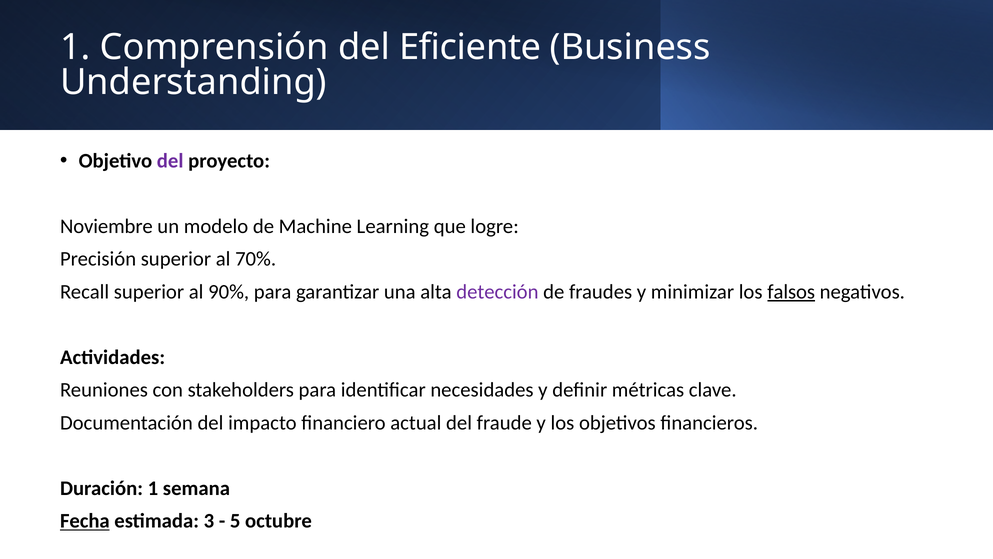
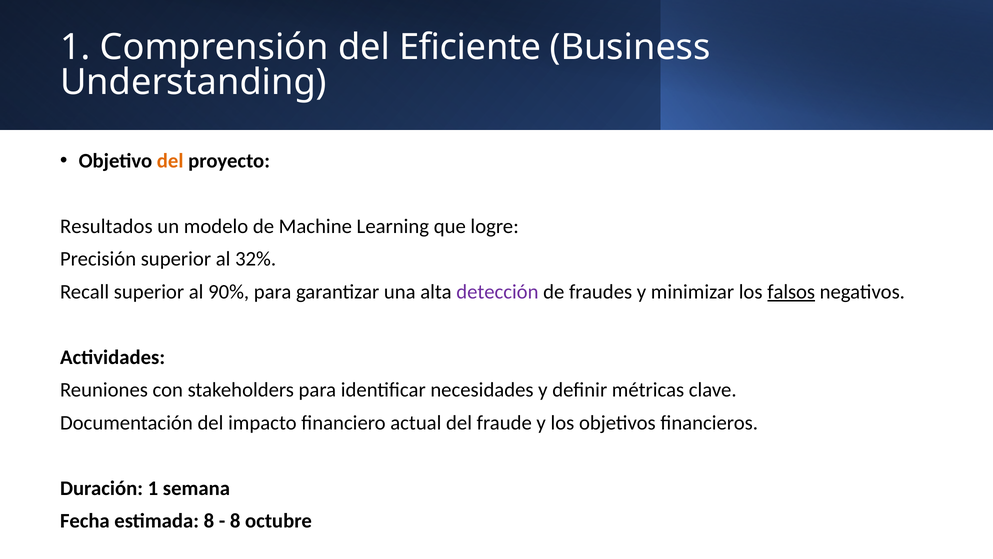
del colour: purple -> orange (170, 161)
Noviembre: Noviembre -> Resultados (106, 226)
70%: 70% -> 32% (256, 259)
Fecha underline: present -> none (85, 521)
estimada 3: 3 -> 8 (209, 521)
5: 5 -> 8 (235, 521)
